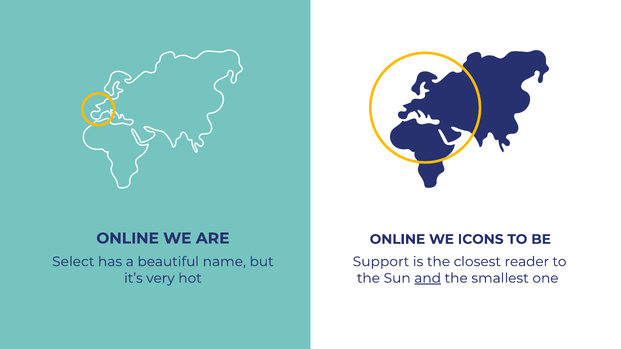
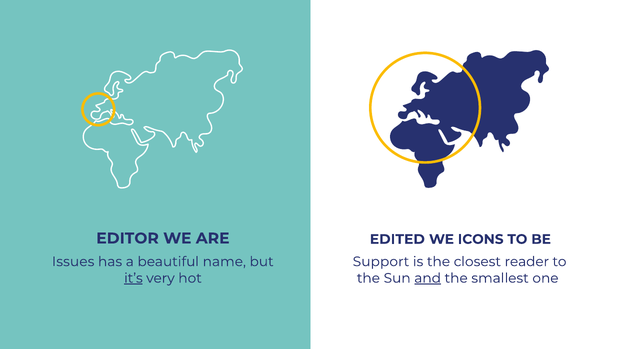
ONLINE: ONLINE -> EDITOR (128, 239)
ARE ONLINE: ONLINE -> EDITED (397, 239)
Select: Select -> Issues (73, 262)
it’s underline: none -> present (133, 278)
